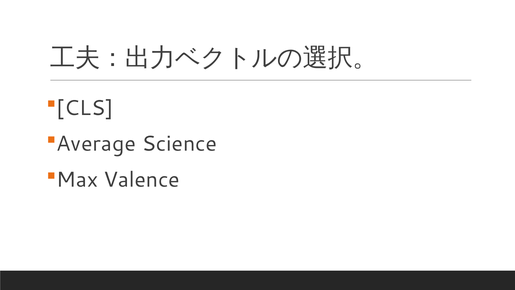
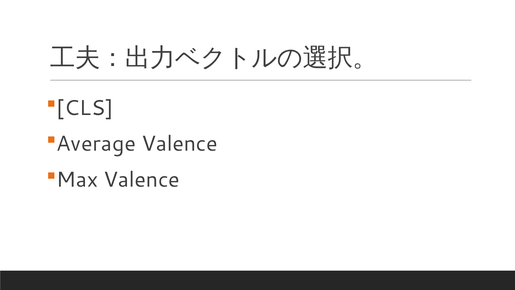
Average Science: Science -> Valence (180, 144)
